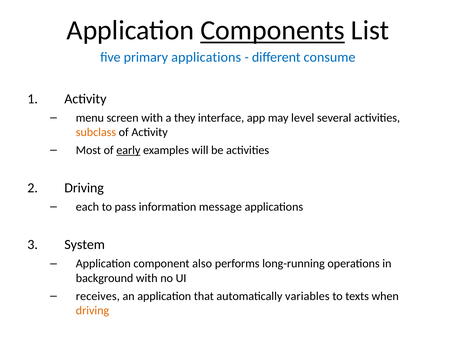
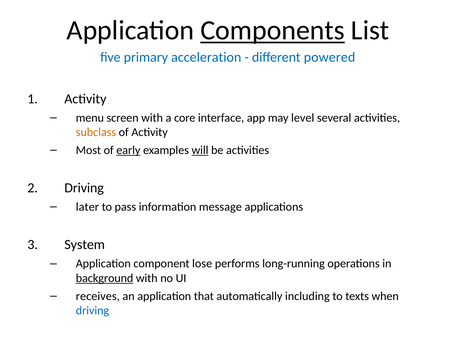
primary applications: applications -> acceleration (206, 57)
consume: consume -> powered (330, 57)
they: they -> core (185, 118)
will underline: none -> present (200, 150)
each: each -> later (87, 207)
also: also -> lose (202, 264)
background underline: none -> present (105, 278)
variables: variables -> including (307, 296)
driving colour: orange -> blue (92, 311)
